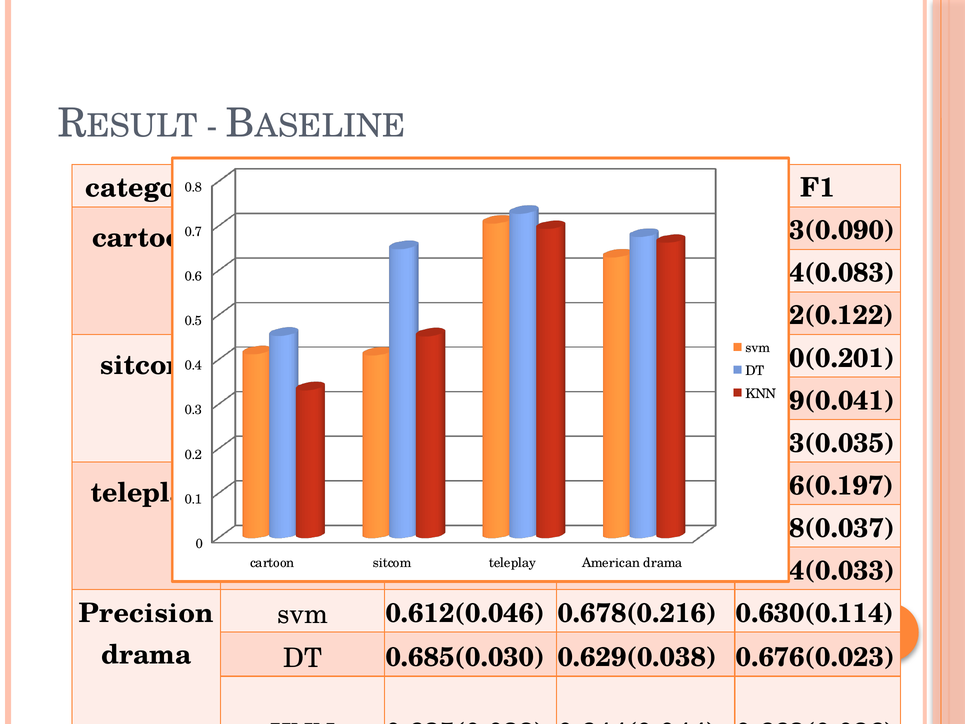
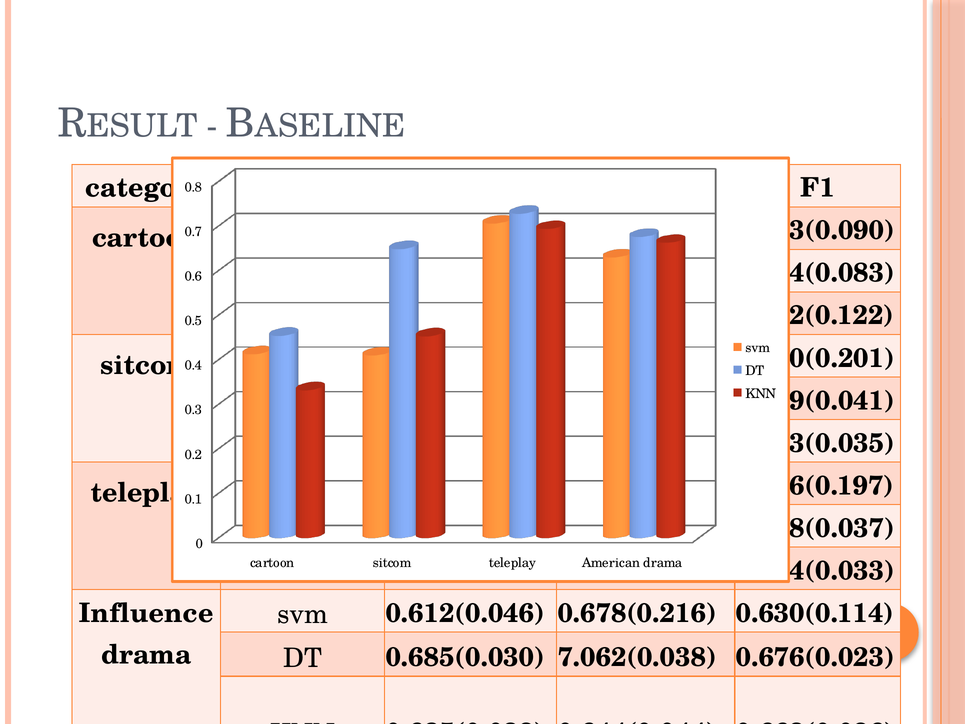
Precision: Precision -> Influence (146, 613)
0.629(0.038: 0.629(0.038 -> 7.062(0.038 (637, 657)
